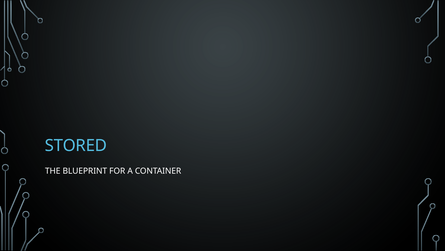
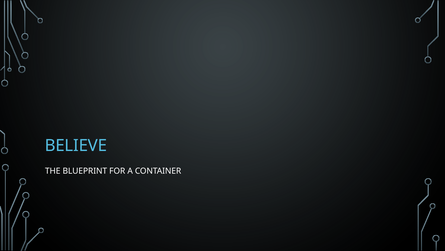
STORED: STORED -> BELIEVE (76, 145)
